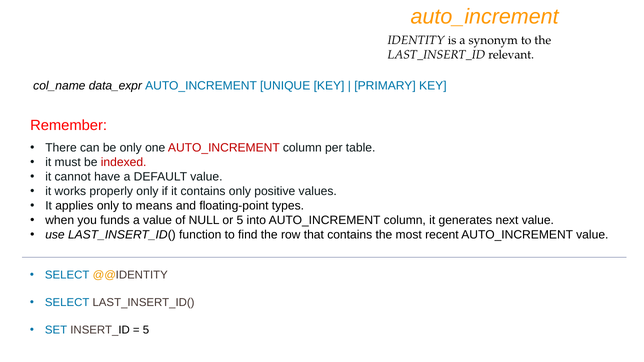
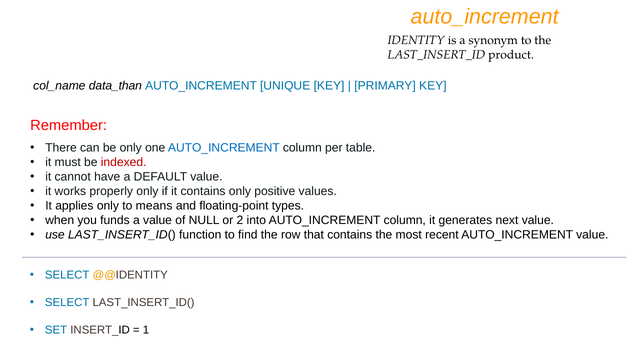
relevant: relevant -> product (511, 55)
data_expr: data_expr -> data_than (115, 86)
AUTO_INCREMENT colour: red -> blue (224, 148)
or 5: 5 -> 2 (240, 220)
5: 5 -> 1 (146, 330)
